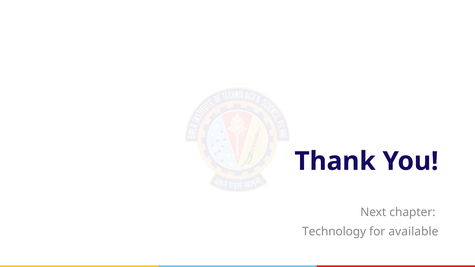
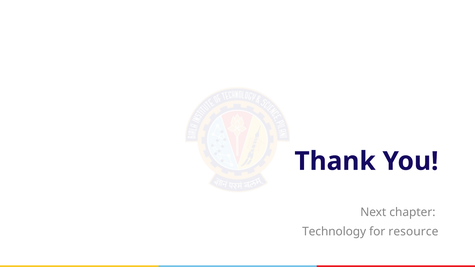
available: available -> resource (413, 232)
